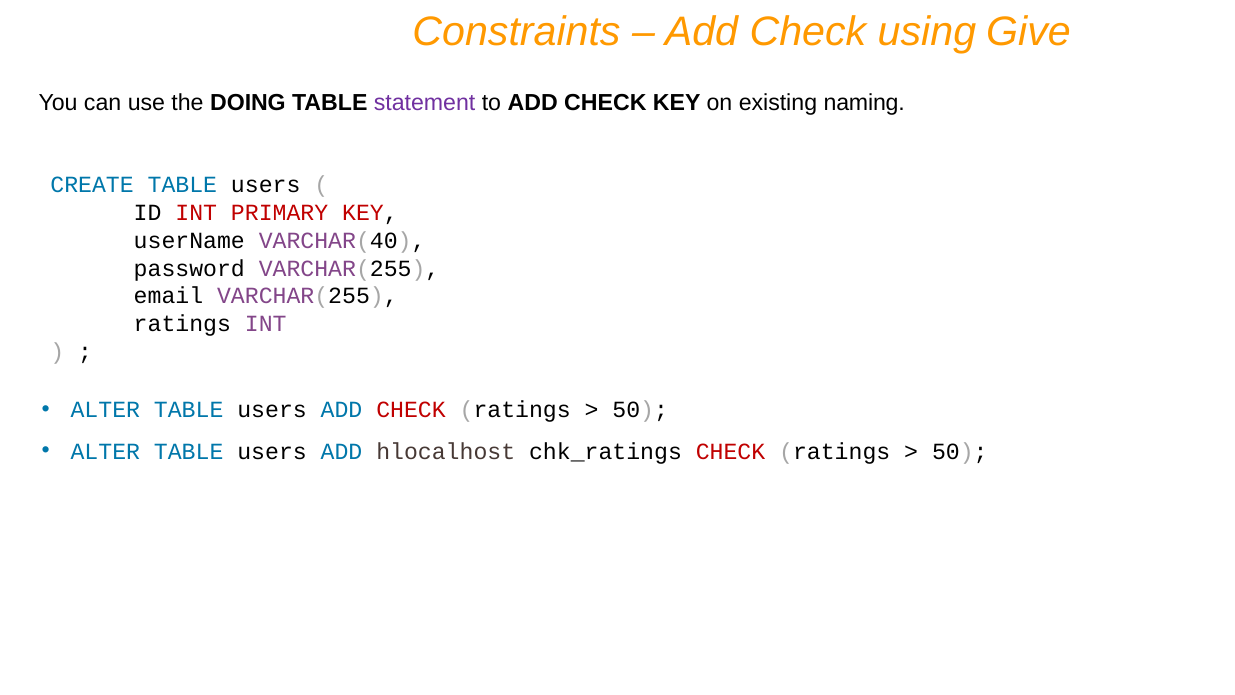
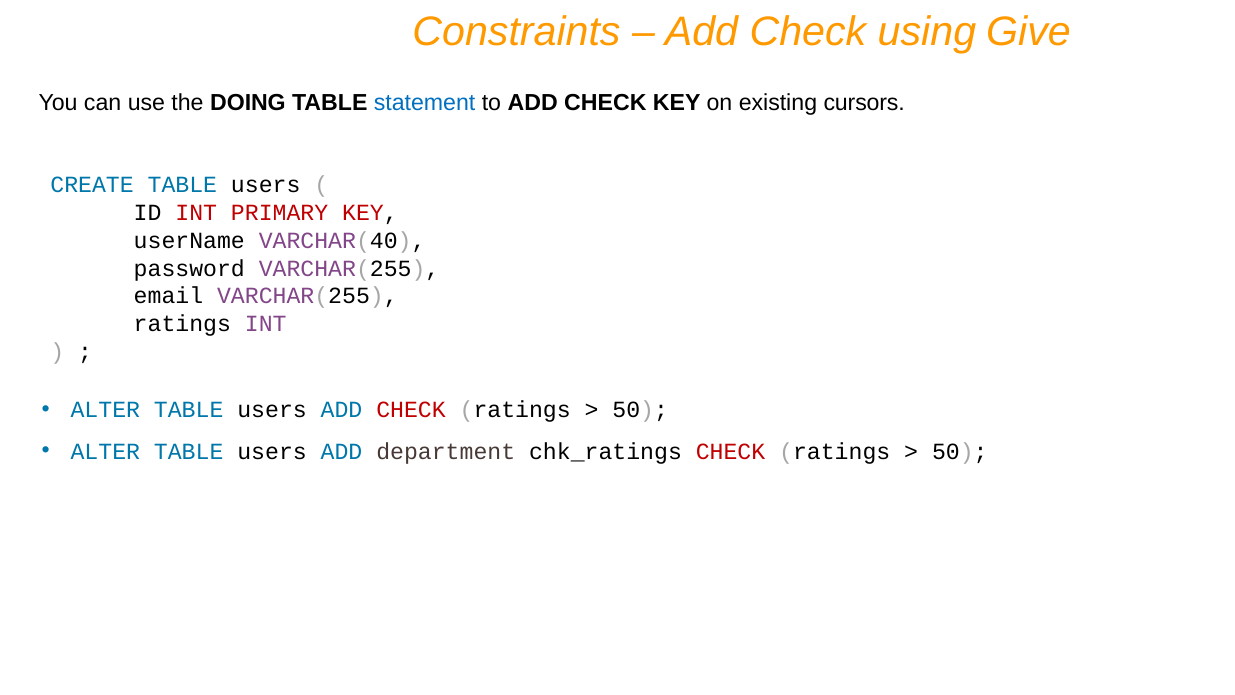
statement colour: purple -> blue (425, 103)
naming: naming -> cursors (864, 103)
hlocalhost: hlocalhost -> department (446, 451)
